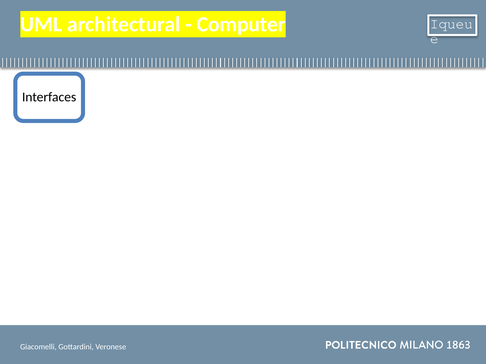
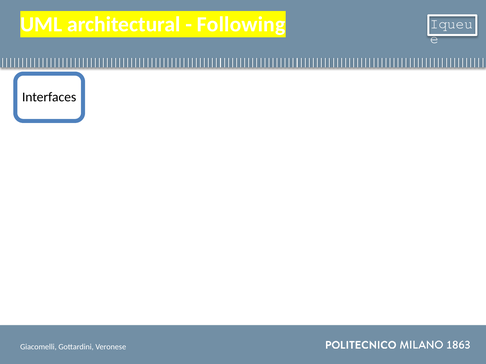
Computer: Computer -> Following (241, 24)
